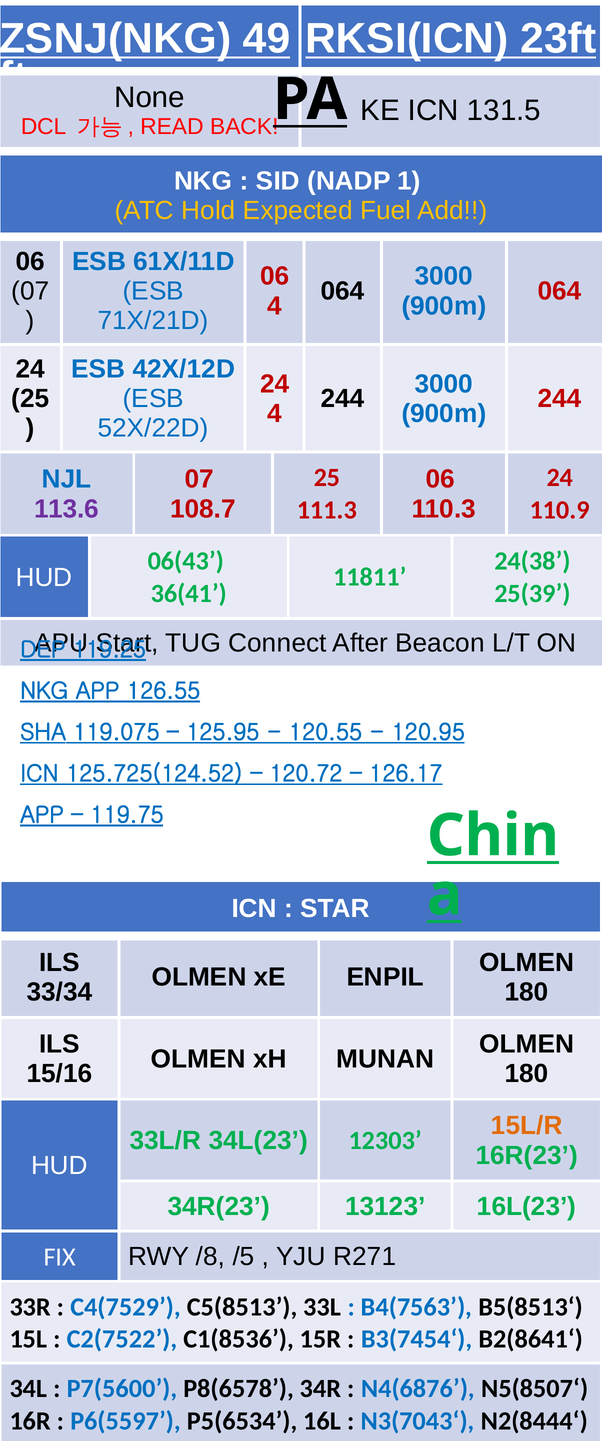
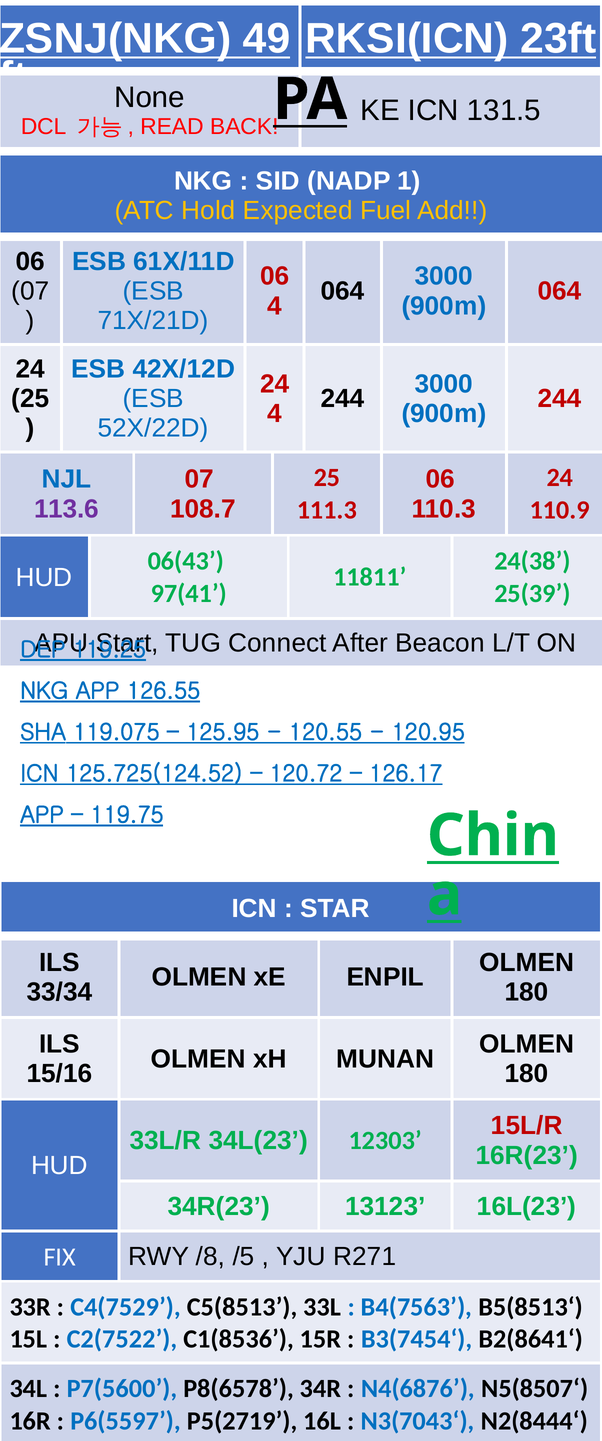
36(41: 36(41 -> 97(41 (189, 593)
15L/R colour: orange -> red (527, 1125)
P5(6534: P5(6534 -> P5(2719 (242, 1420)
